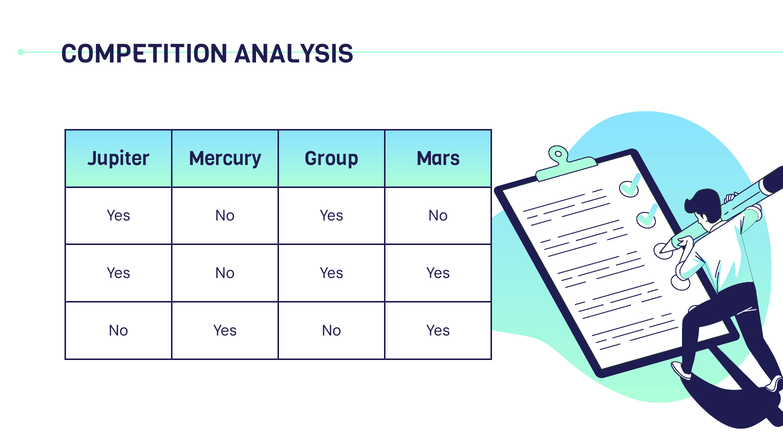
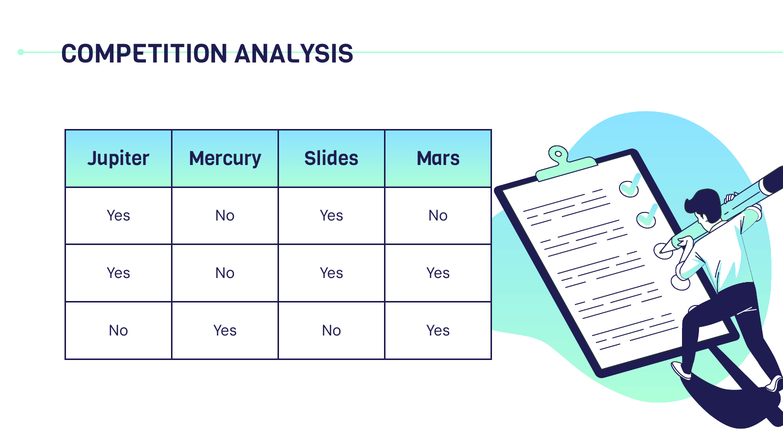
Group: Group -> Slides (332, 158)
